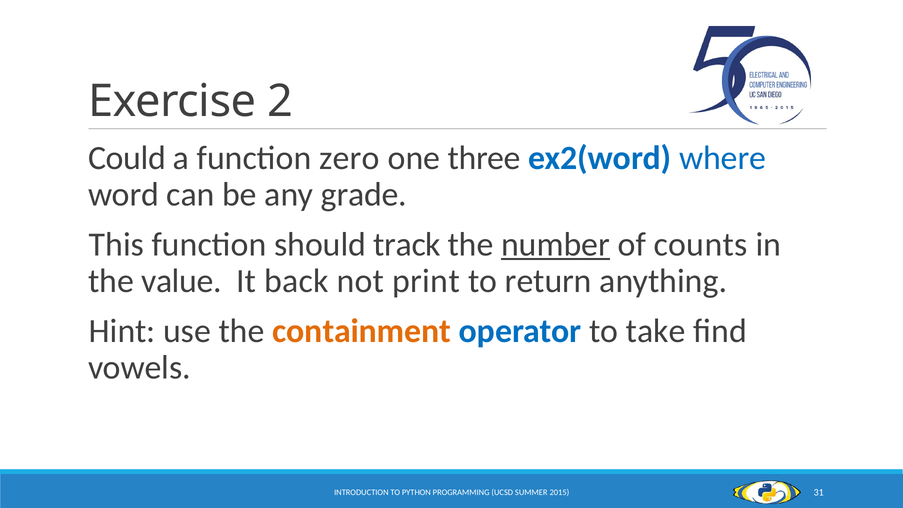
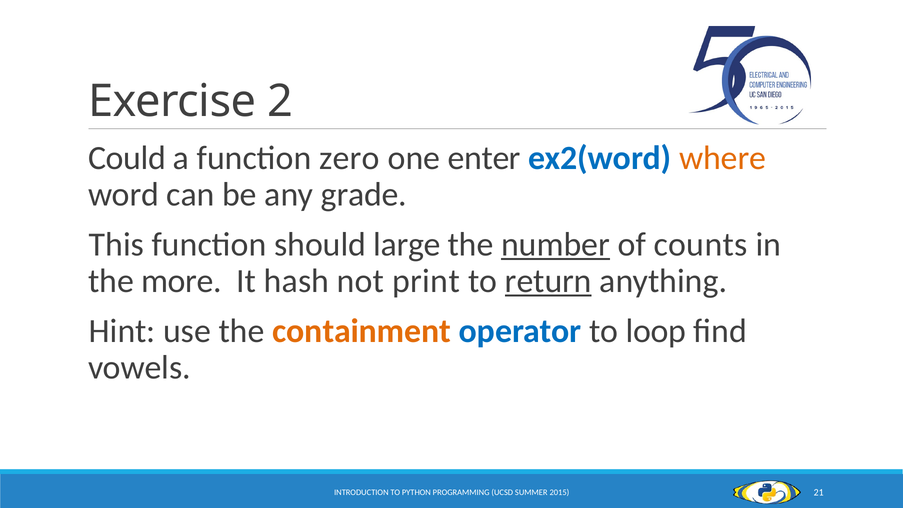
three: three -> enter (484, 158)
where colour: blue -> orange (723, 158)
track: track -> large (407, 244)
value: value -> more (181, 281)
back: back -> hash (296, 281)
return underline: none -> present (548, 281)
take: take -> loop (656, 331)
31: 31 -> 21 (819, 493)
